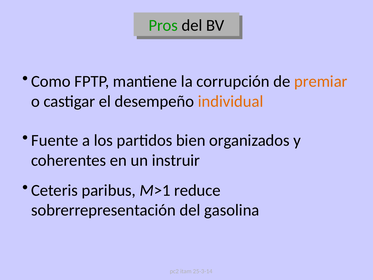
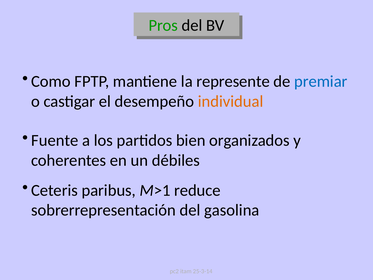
corrupción: corrupción -> represente (233, 81)
premiar colour: orange -> blue (321, 81)
instruir: instruir -> débiles (176, 160)
